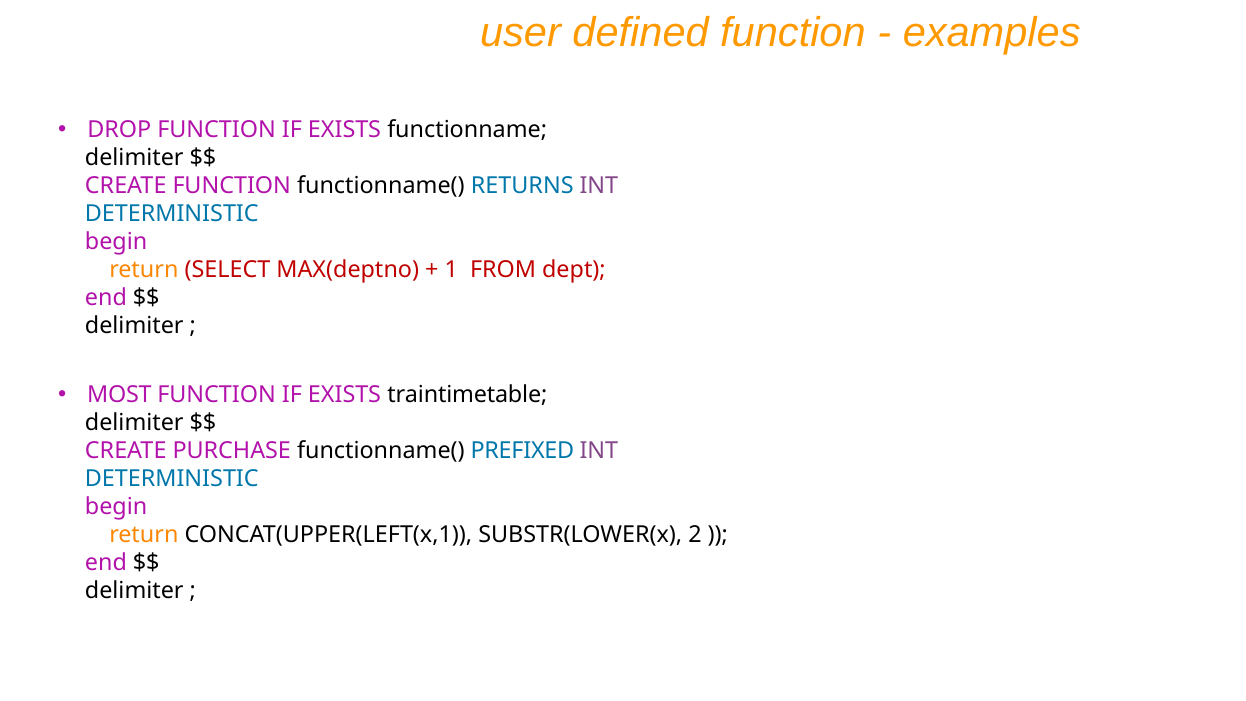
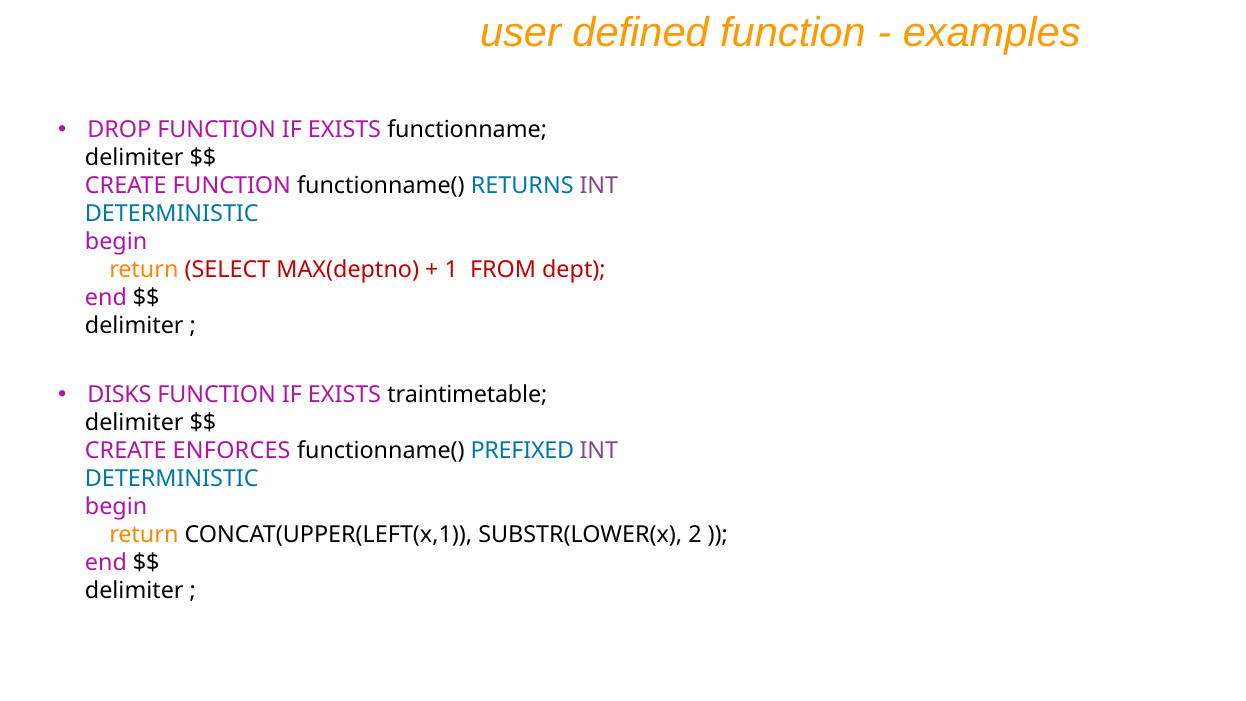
MOST: MOST -> DISKS (119, 395)
PURCHASE: PURCHASE -> ENFORCES (232, 451)
